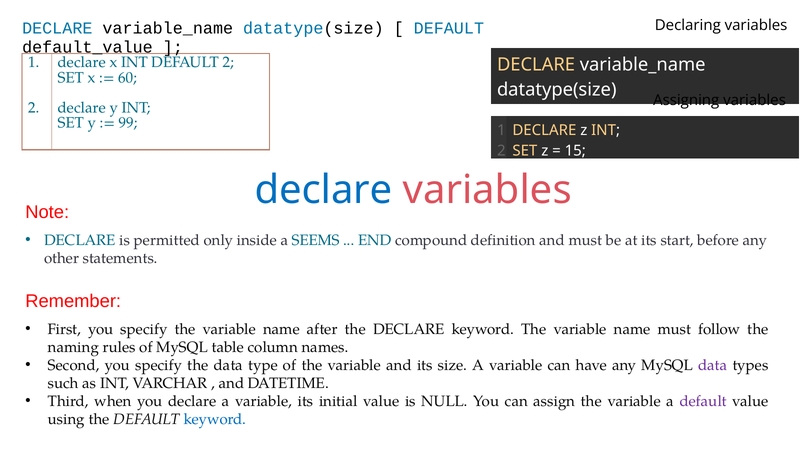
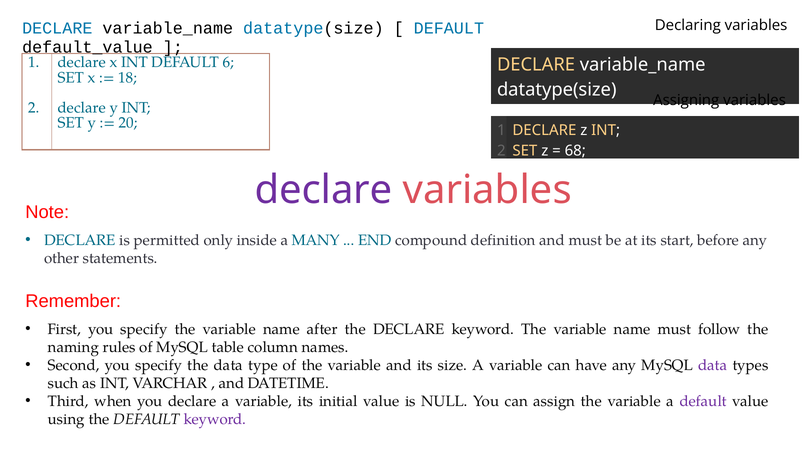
DEFAULT 2: 2 -> 6 (228, 63)
60: 60 -> 18 (128, 78)
99: 99 -> 20 (128, 123)
15: 15 -> 68 (575, 151)
declare colour: blue -> purple (324, 190)
SEEMS: SEEMS -> MANY (316, 240)
keyword colour: blue -> purple (215, 419)
